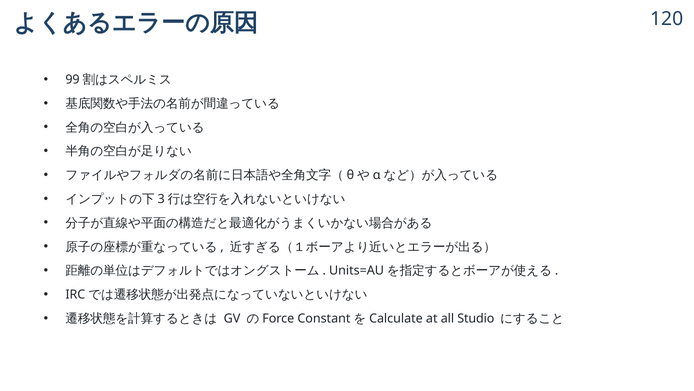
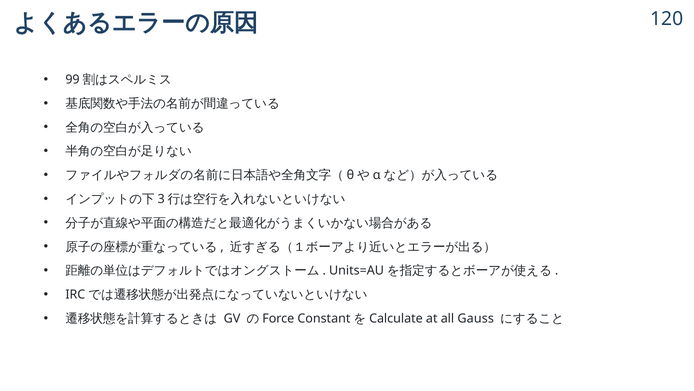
Studio: Studio -> Gauss (476, 318)
